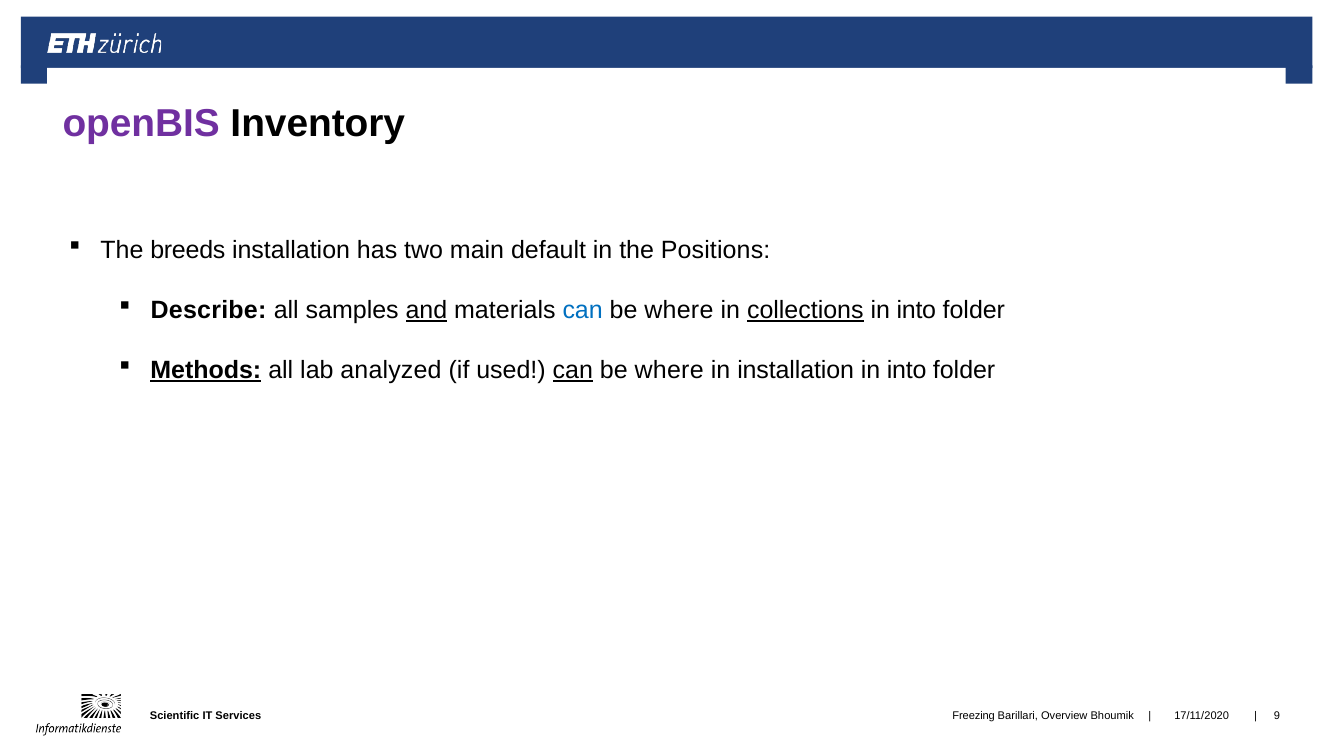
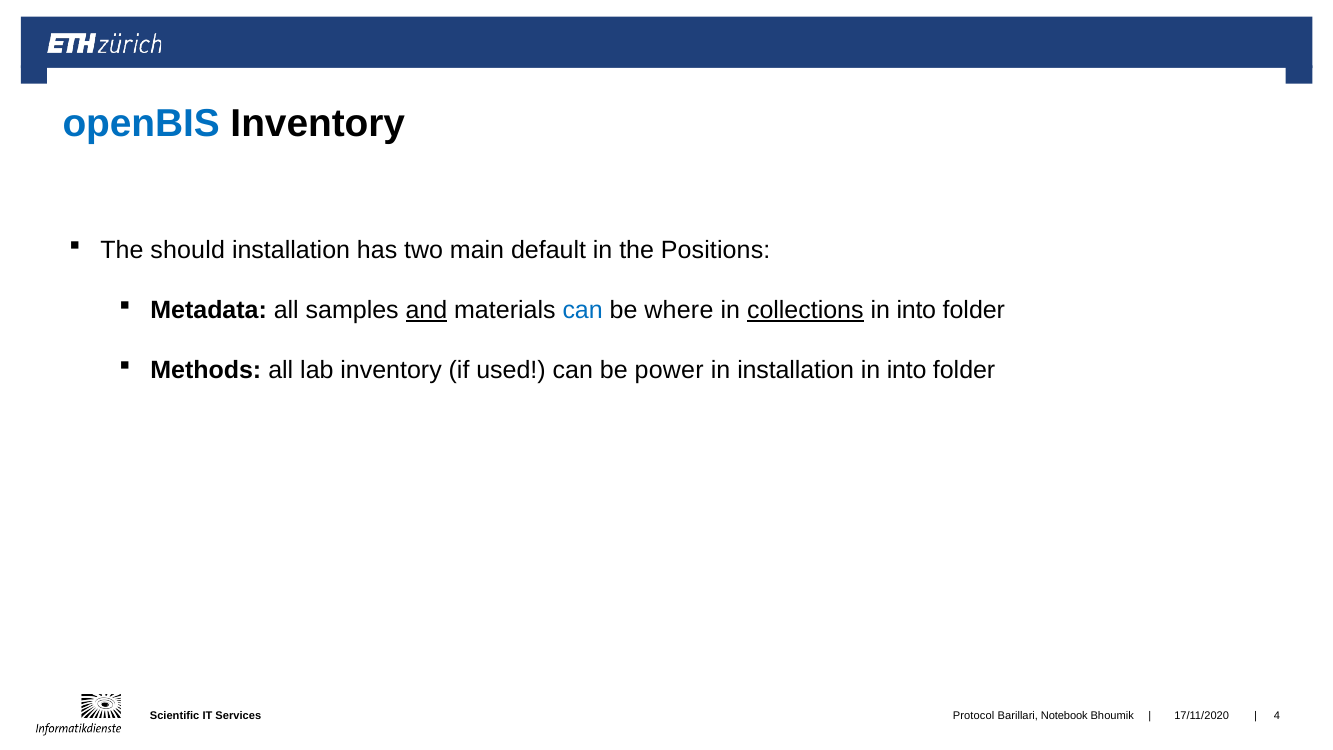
openBIS colour: purple -> blue (141, 124)
breeds: breeds -> should (188, 250)
Describe: Describe -> Metadata (209, 310)
Methods underline: present -> none (206, 370)
lab analyzed: analyzed -> inventory (391, 370)
can underline: present -> none (573, 370)
where: where -> power (669, 370)
Freezing: Freezing -> Protocol (974, 716)
Overview: Overview -> Notebook (1064, 716)
9: 9 -> 4 (1277, 716)
